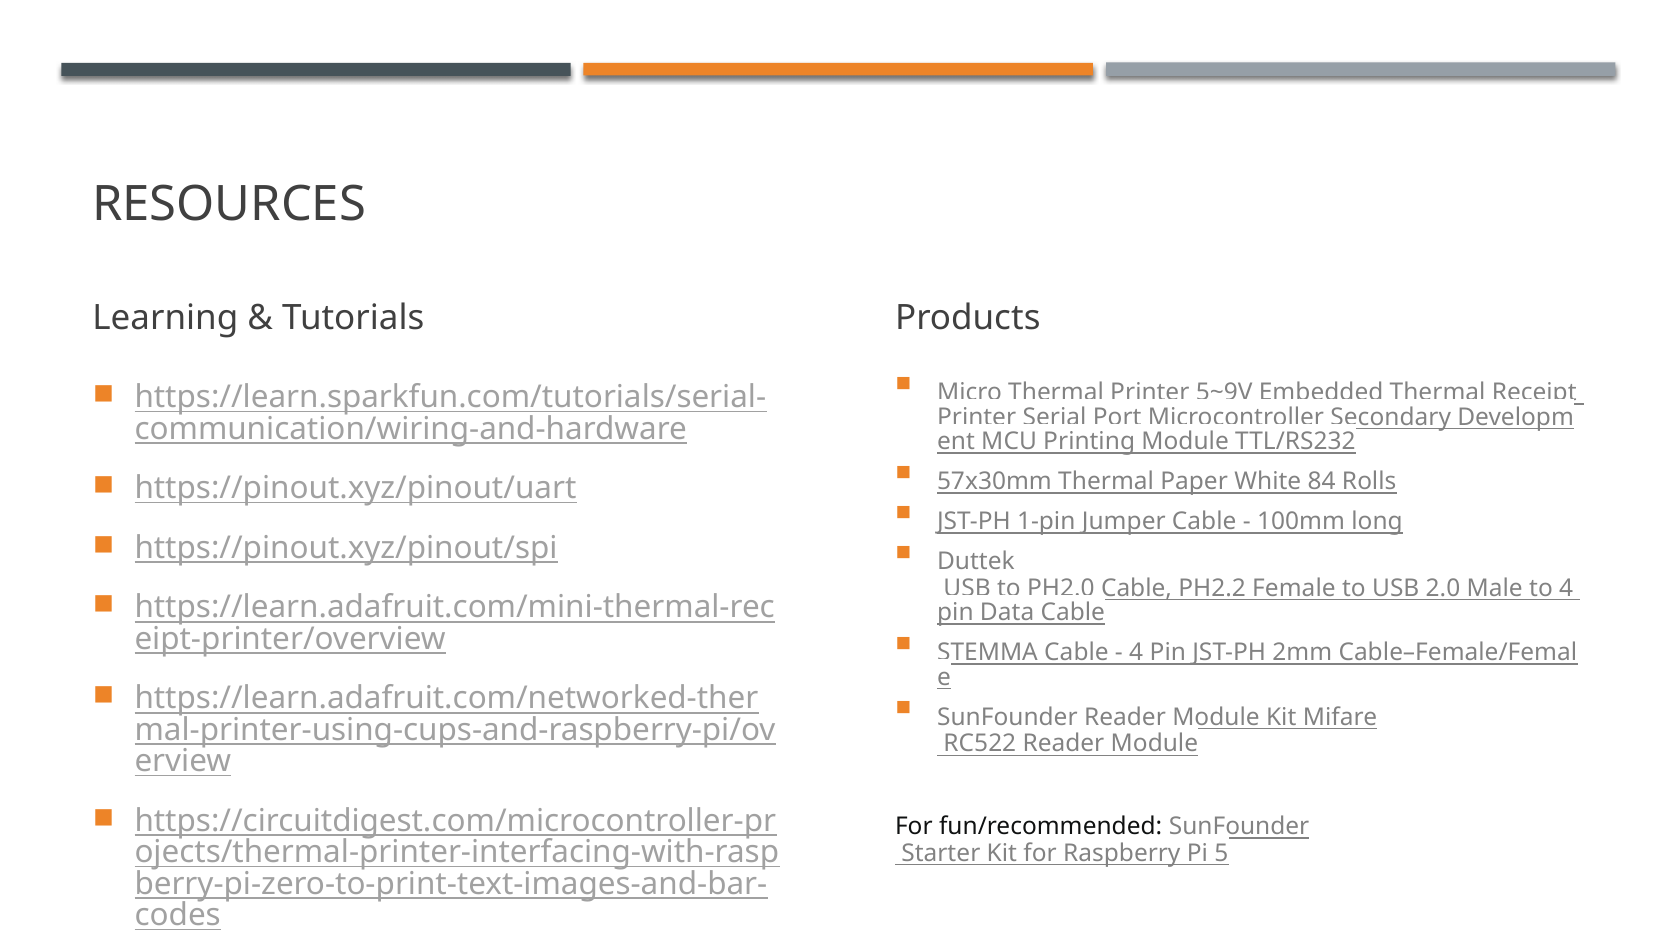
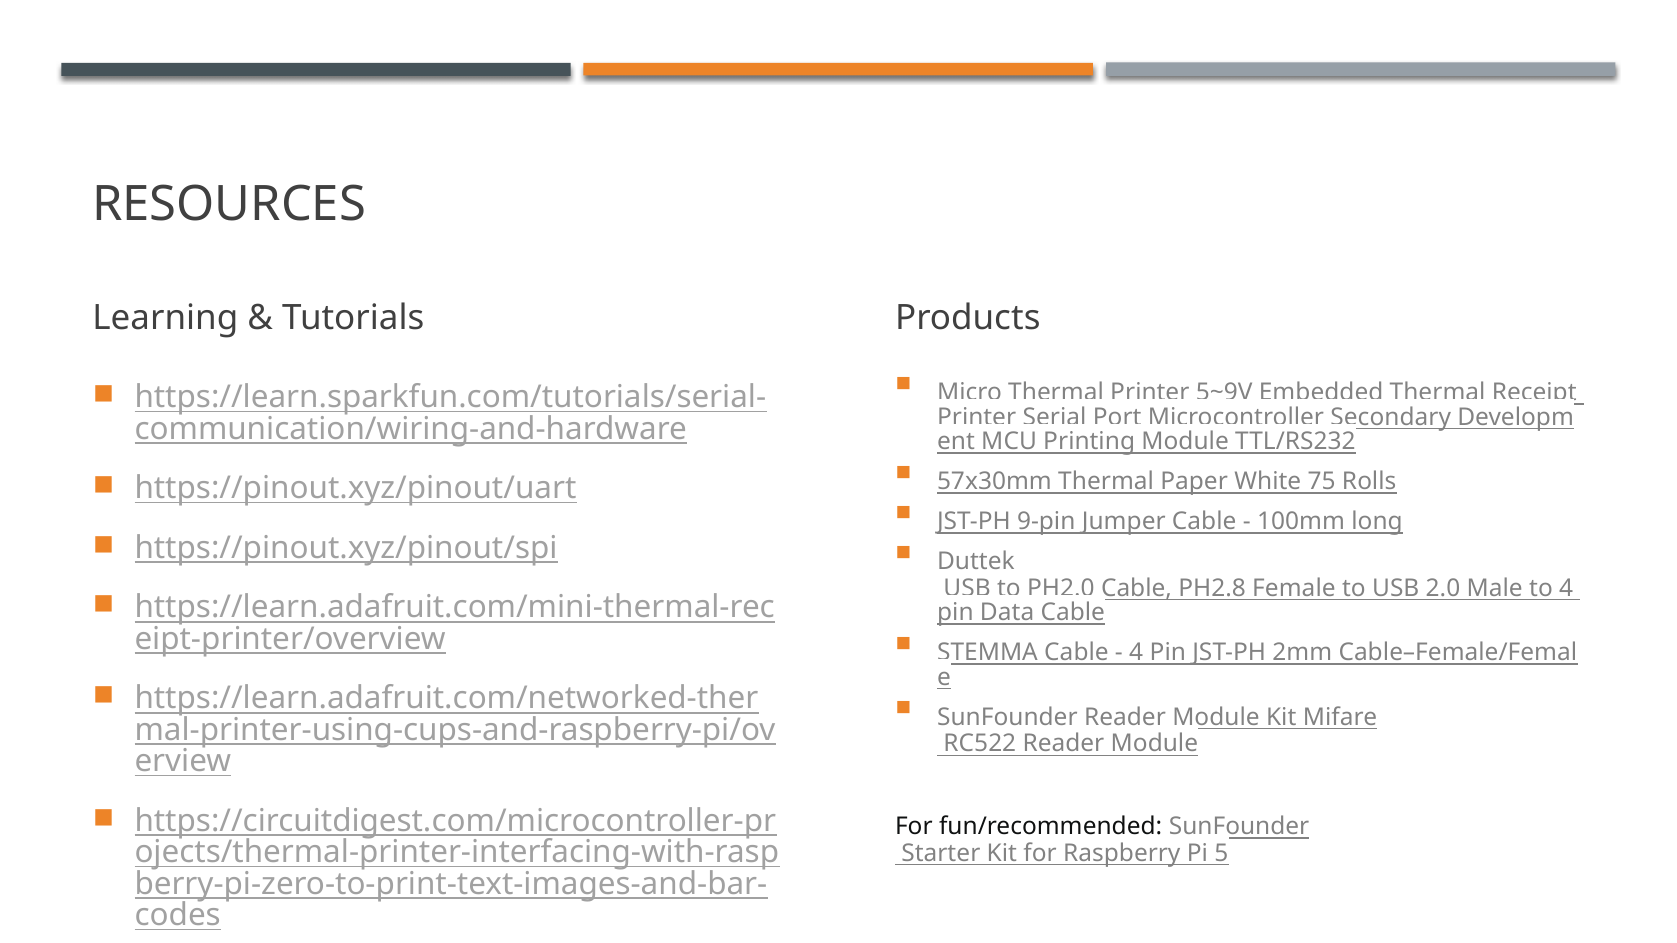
84: 84 -> 75 (1322, 482)
1-pin: 1-pin -> 9-pin (1046, 522)
PH2.2: PH2.2 -> PH2.8 (1212, 589)
